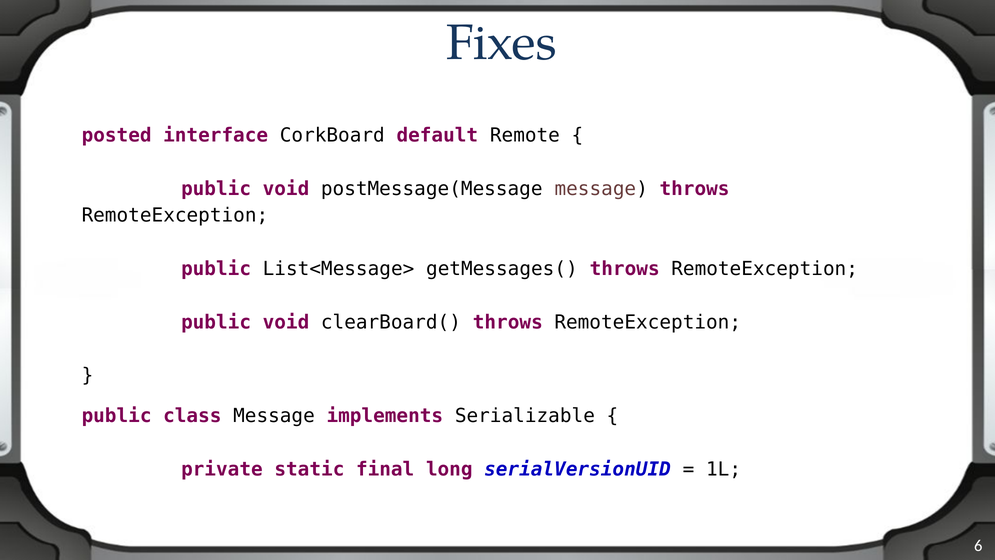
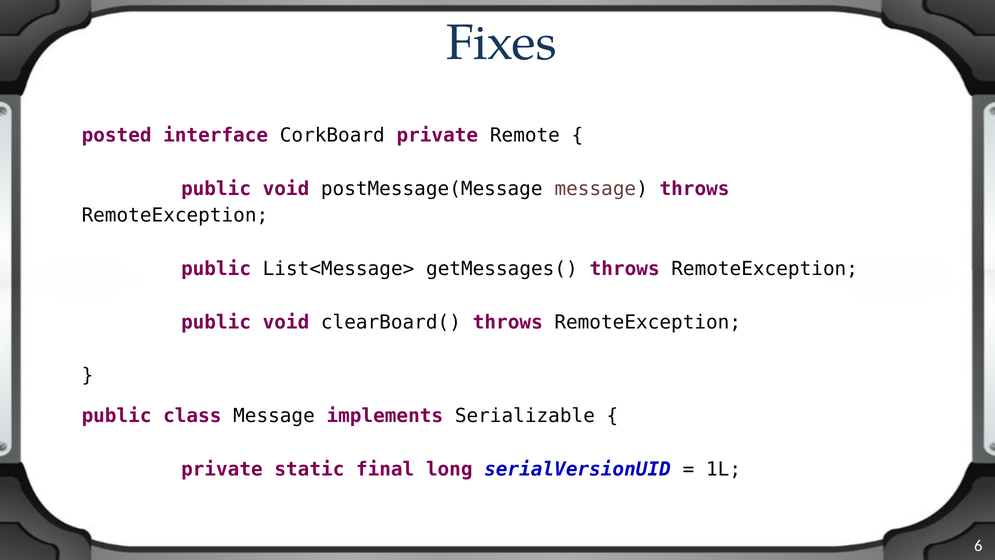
CorkBoard default: default -> private (437, 135)
